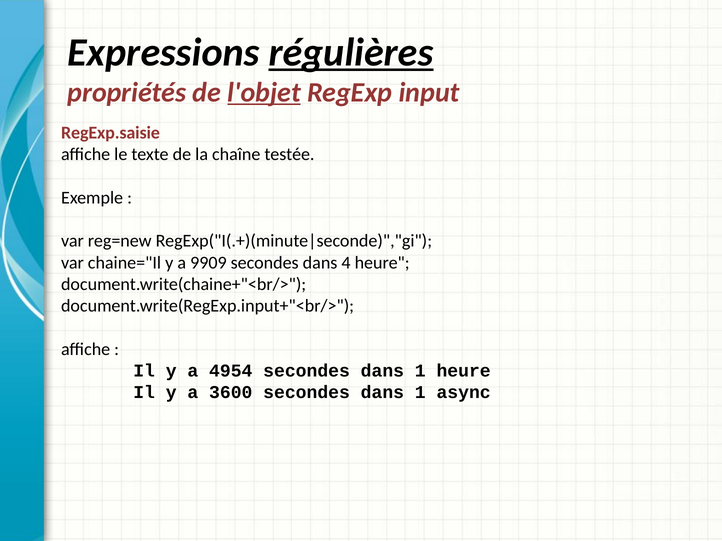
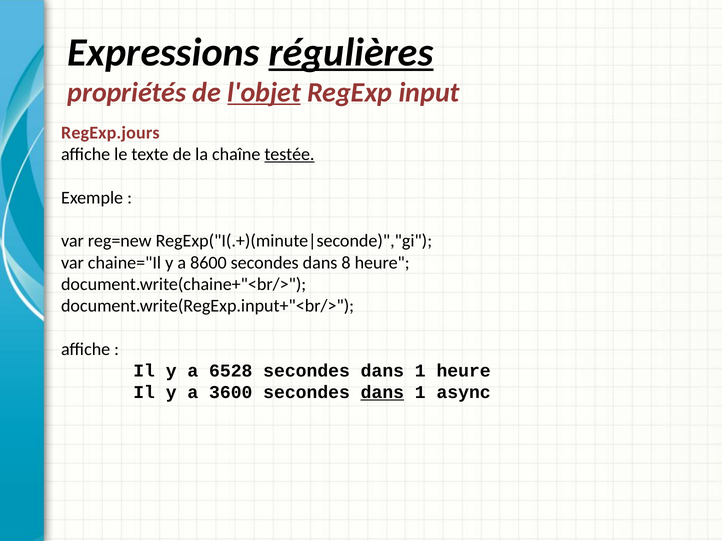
RegExp.saisie: RegExp.saisie -> RegExp.jours (110, 133)
testée underline: none -> present (289, 155)
9909: 9909 -> 8600 (208, 263)
4: 4 -> 8 (346, 263)
4954: 4954 -> 6528 (231, 371)
dans underline: none -> present (382, 393)
